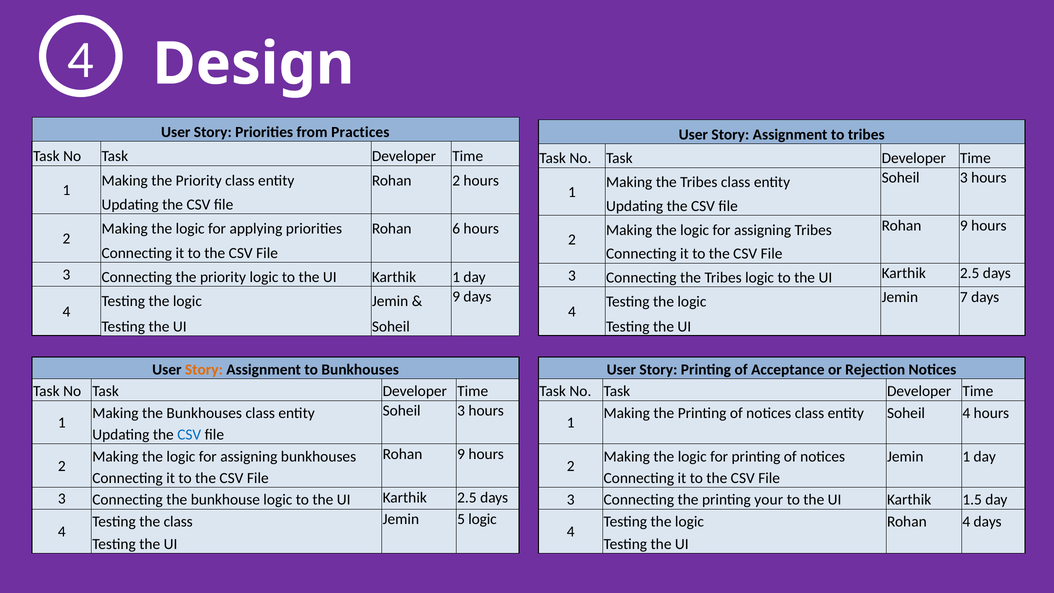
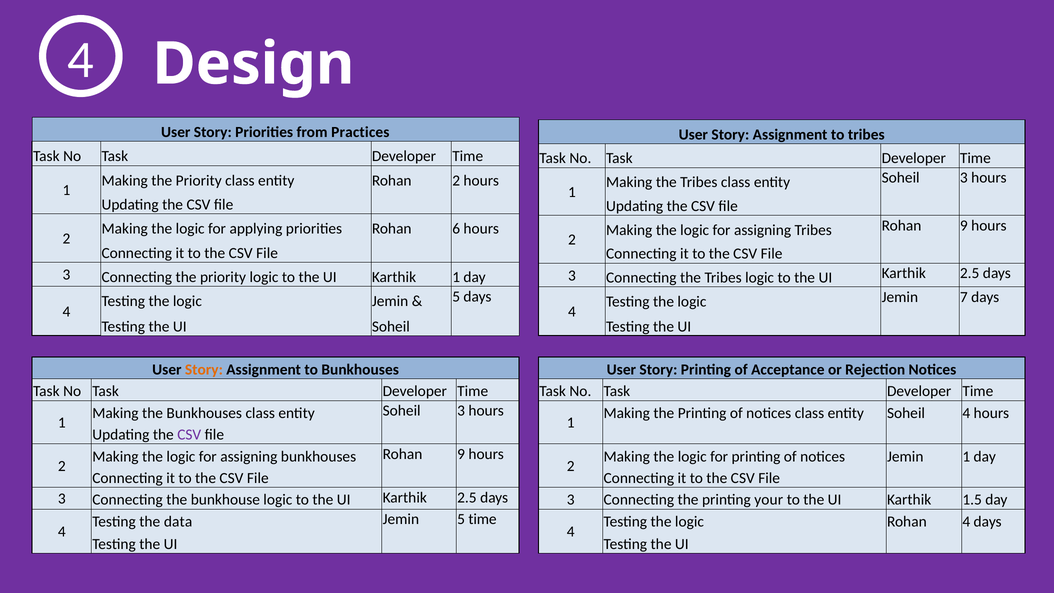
9: 9 -> 5 (456, 297)
CSV colour: blue -> purple (189, 435)
the class: class -> data (178, 521)
5 logic: logic -> time (482, 519)
